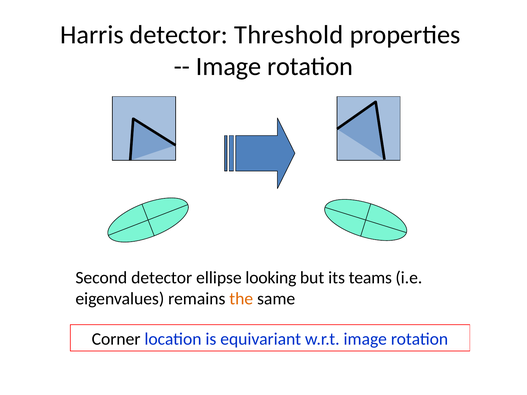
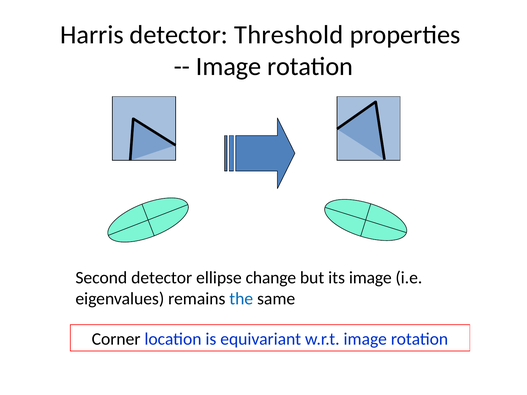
looking: looking -> change (271, 278)
its teams: teams -> image (370, 278)
the colour: orange -> blue (241, 299)
